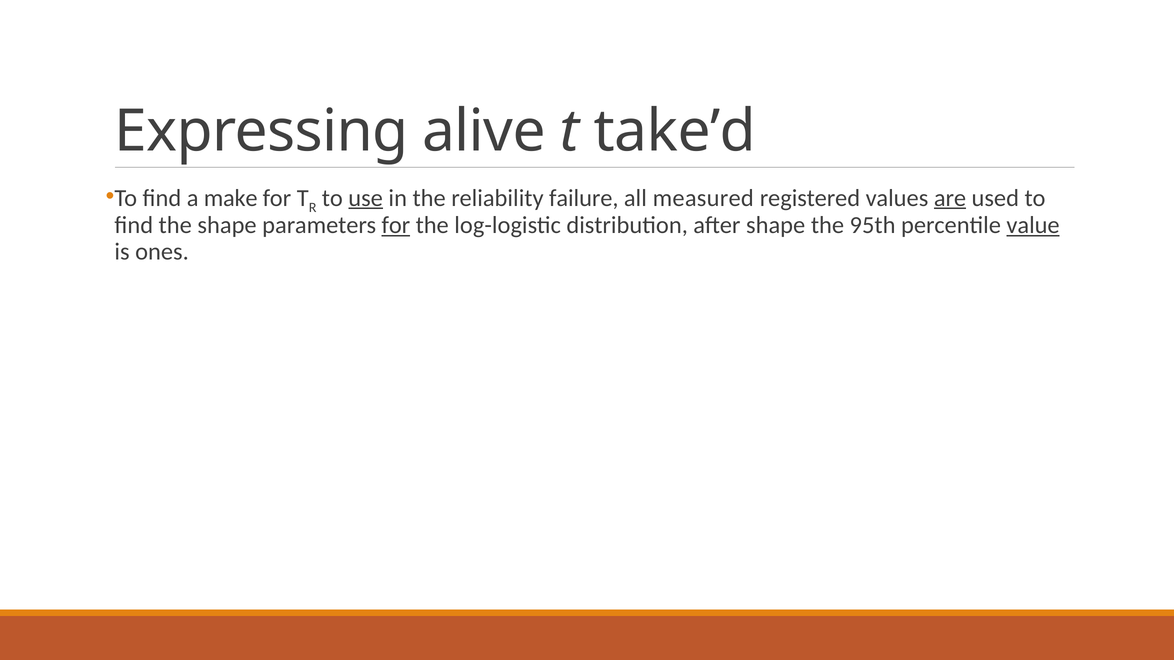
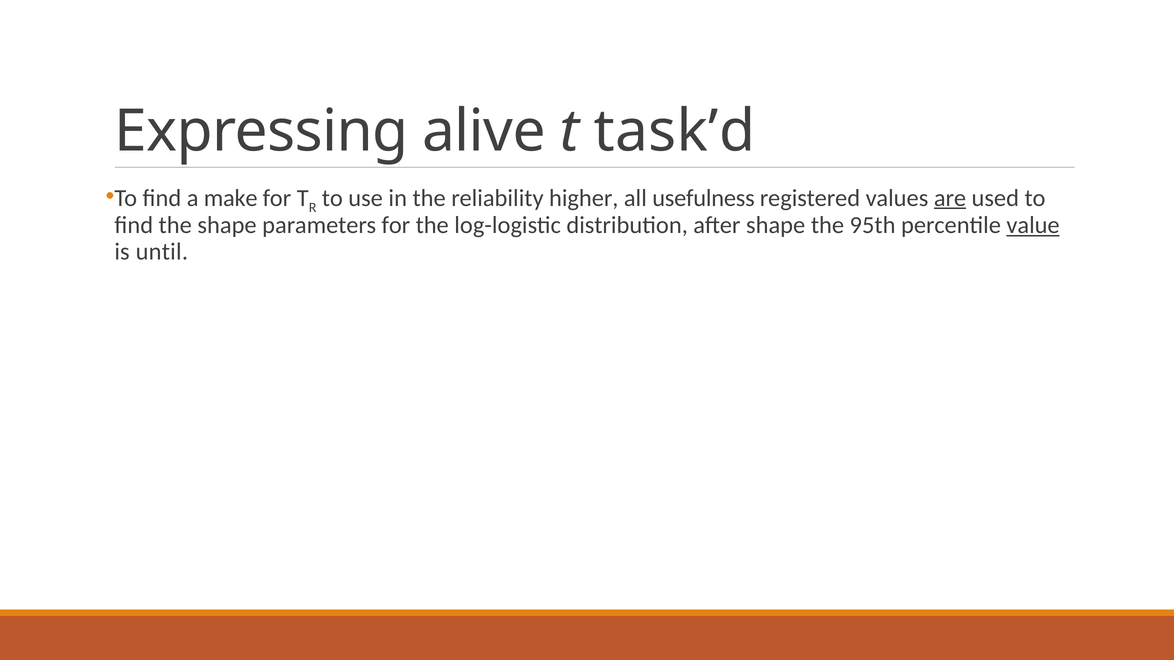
take’d: take’d -> task’d (674, 132)
use underline: present -> none (366, 198)
failure: failure -> higher (584, 198)
measured: measured -> usefulness (703, 198)
for underline: present -> none (396, 225)
ones: ones -> until (162, 252)
